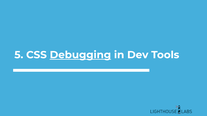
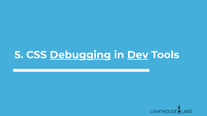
Dev underline: none -> present (138, 55)
